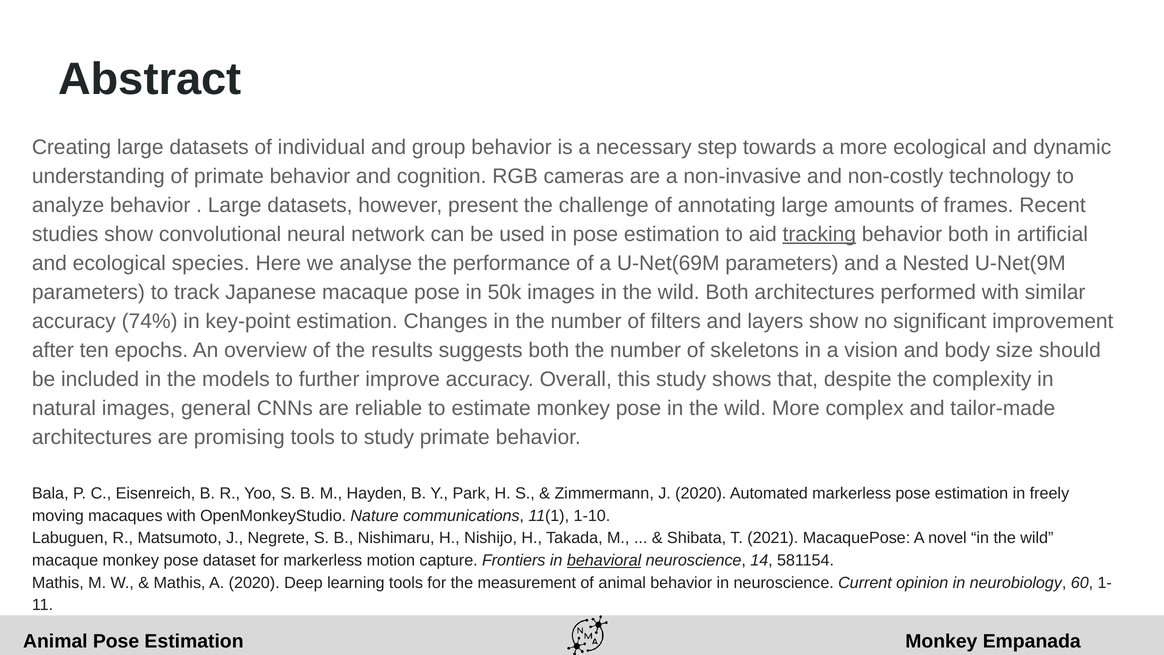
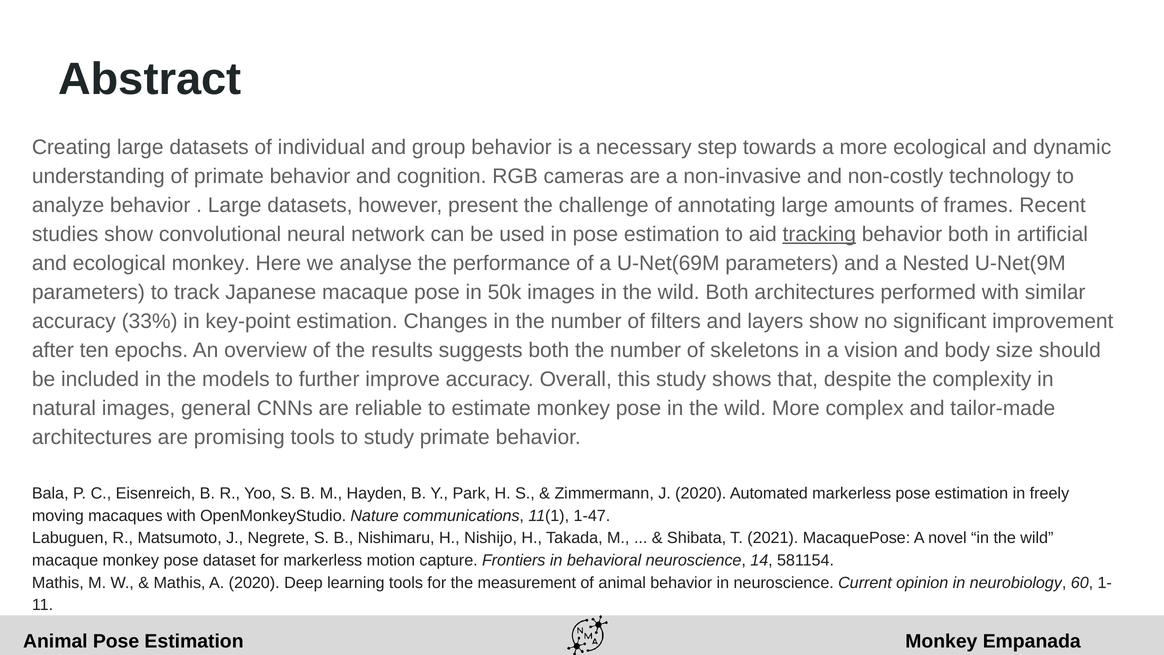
ecological species: species -> monkey (211, 263)
74%: 74% -> 33% (150, 321)
1-10: 1-10 -> 1-47 (592, 516)
behavioral underline: present -> none (604, 560)
